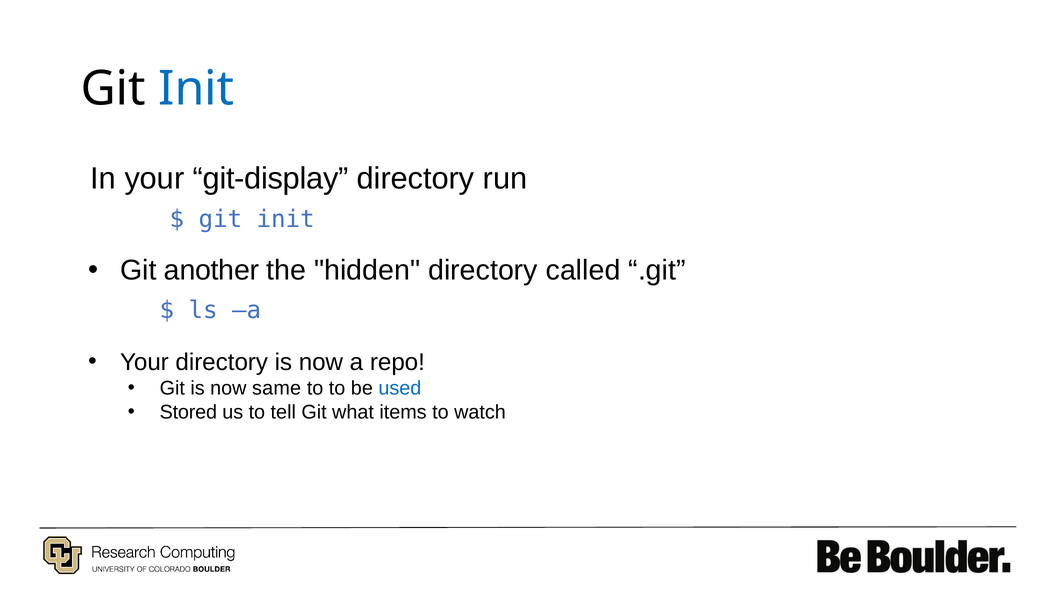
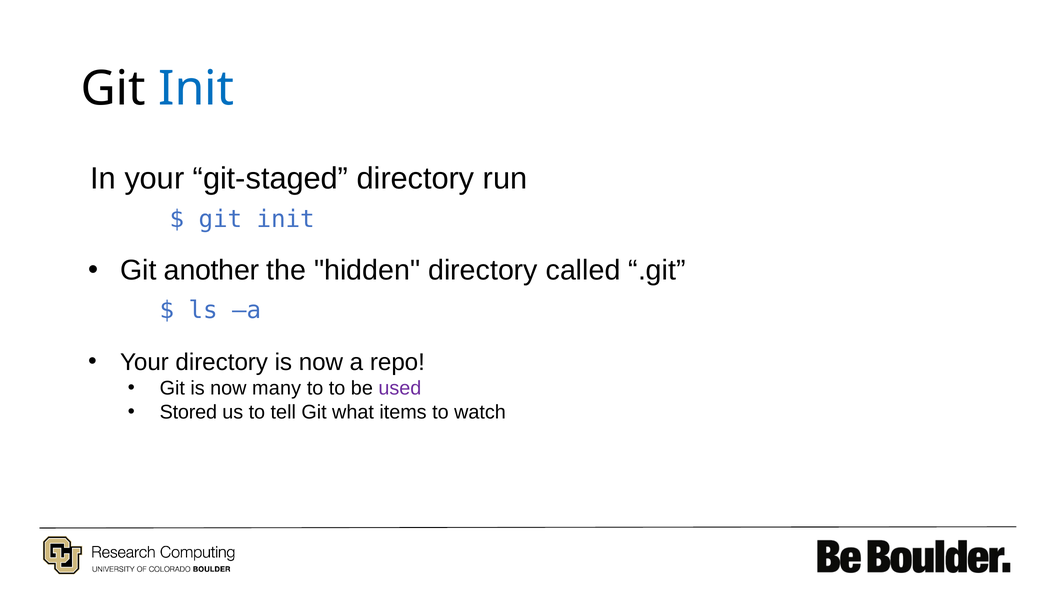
git-display: git-display -> git-staged (270, 178)
same: same -> many (277, 388)
used colour: blue -> purple (400, 388)
